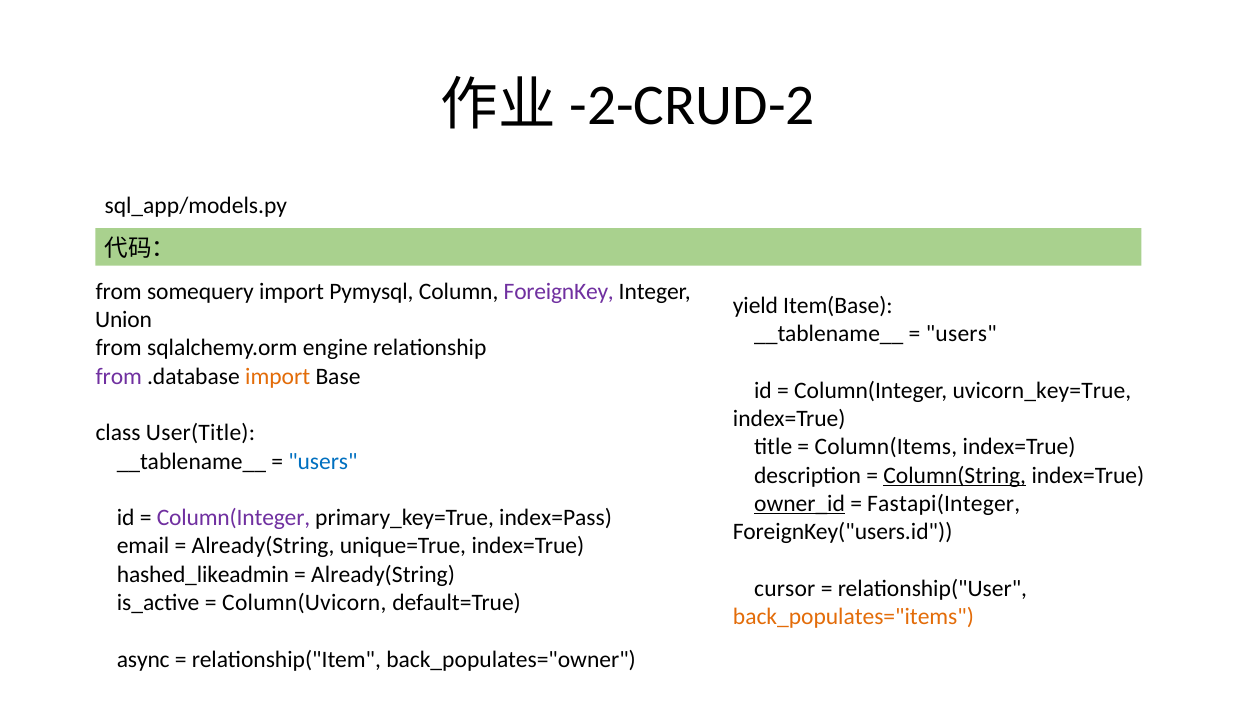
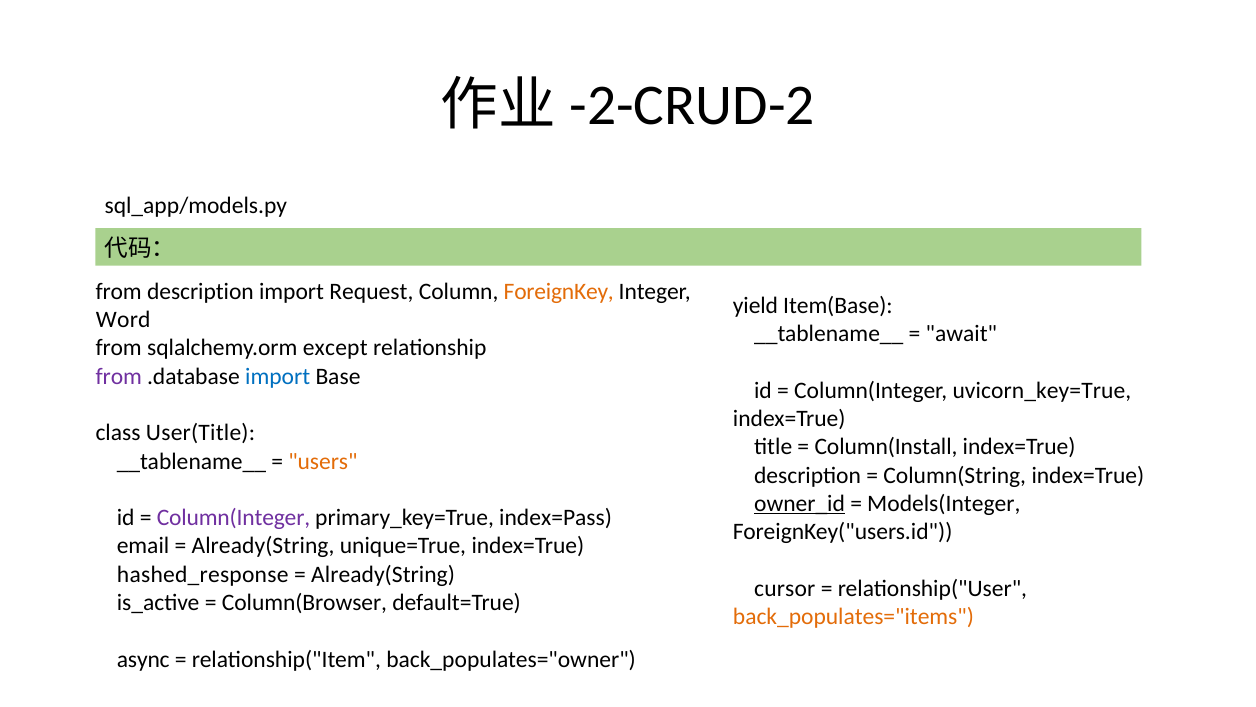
from somequery: somequery -> description (200, 291)
Pymysql: Pymysql -> Request (371, 291)
ForeignKey colour: purple -> orange (559, 291)
Union: Union -> Word (123, 320)
users: users -> await (961, 334)
engine: engine -> except (335, 348)
import colour: orange -> blue (278, 376)
Column(Items: Column(Items -> Column(Install (886, 447)
users colour: blue -> orange (323, 461)
Column(String underline: present -> none (955, 475)
Fastapi(Integer: Fastapi(Integer -> Models(Integer (944, 503)
hashed_likeadmin: hashed_likeadmin -> hashed_response (203, 574)
Column(Uvicorn: Column(Uvicorn -> Column(Browser (304, 602)
